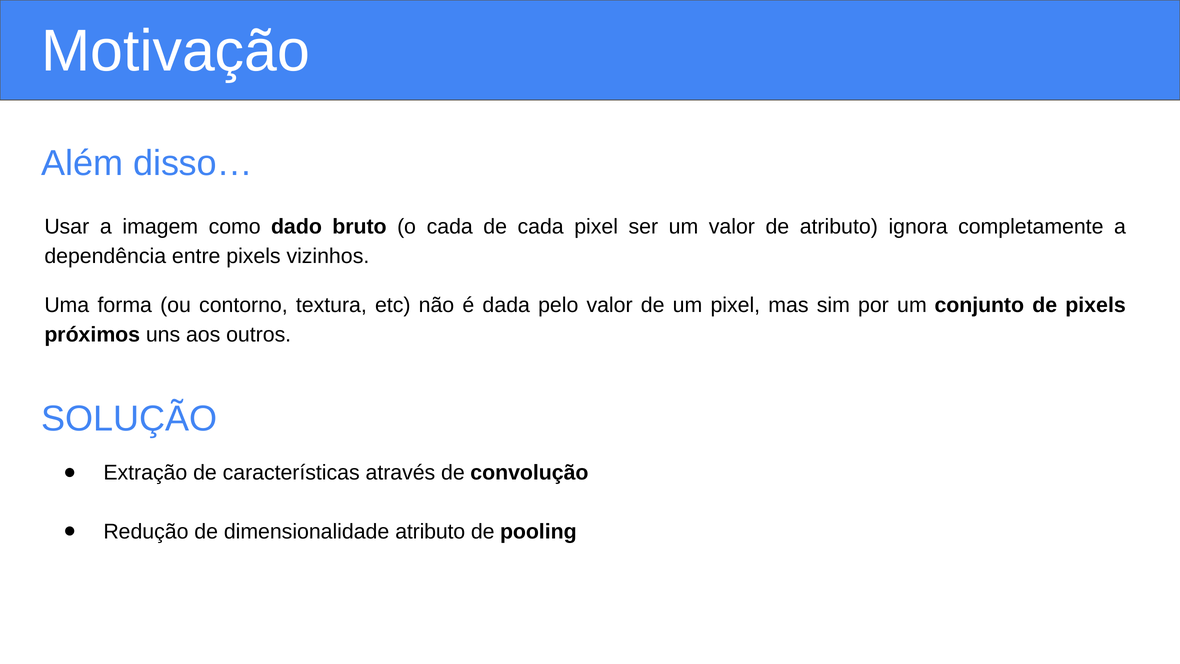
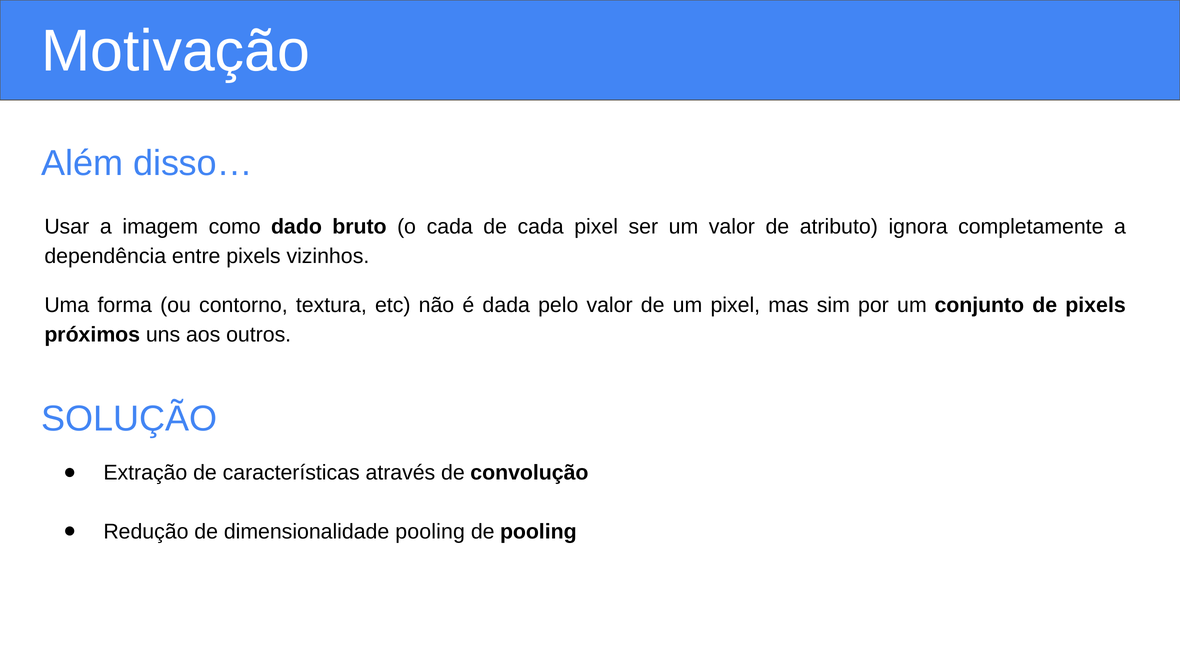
dimensionalidade atributo: atributo -> pooling (430, 531)
